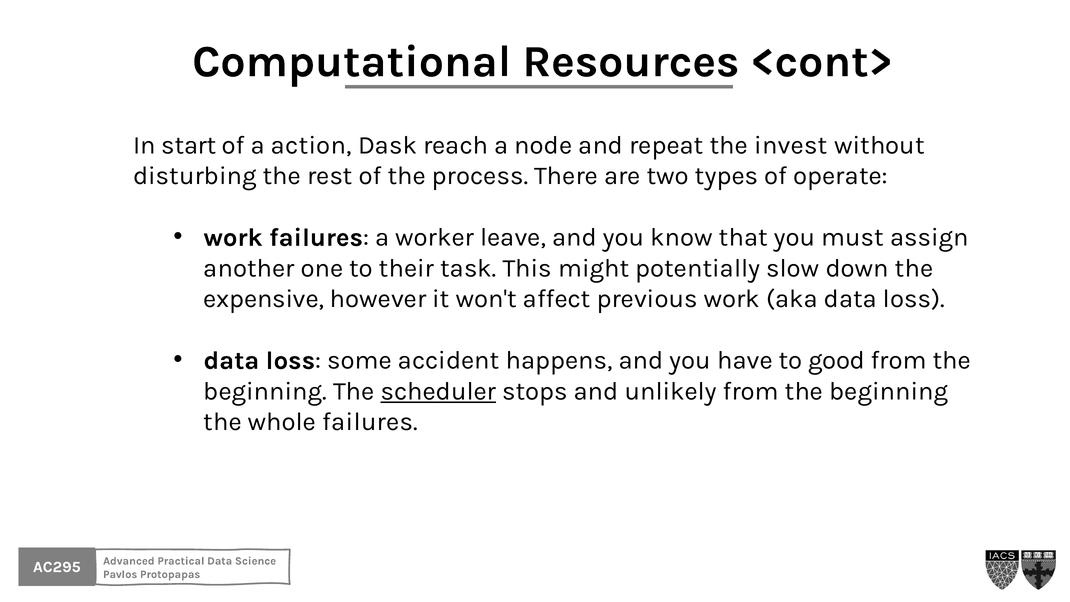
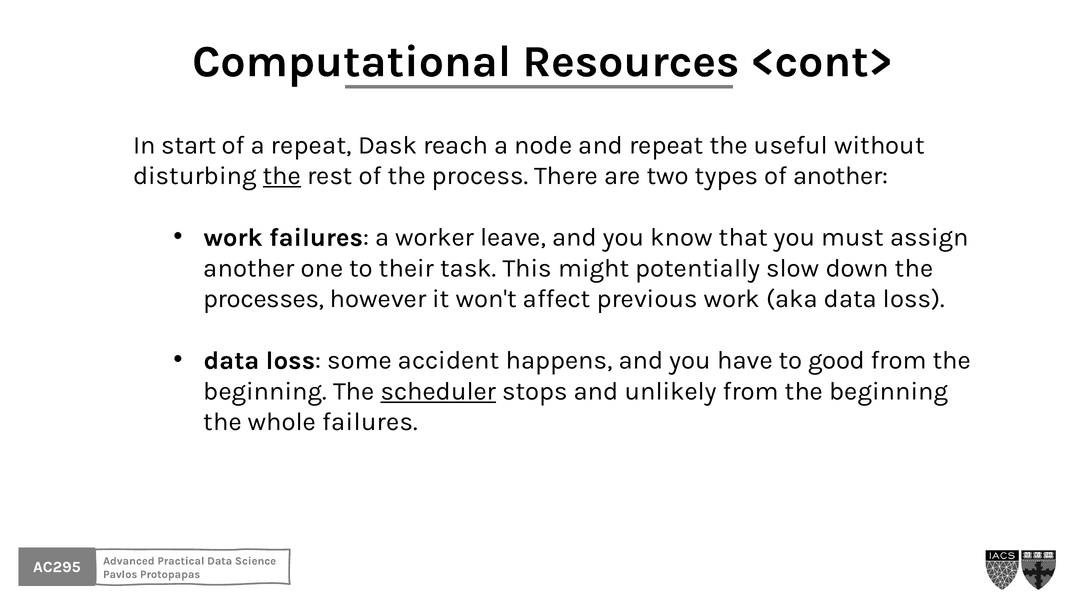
a action: action -> repeat (311, 145)
invest: invest -> useful (791, 145)
the underline: none -> present (282, 176)
of operate: operate -> another (841, 176)
expensive: expensive -> processes (264, 299)
